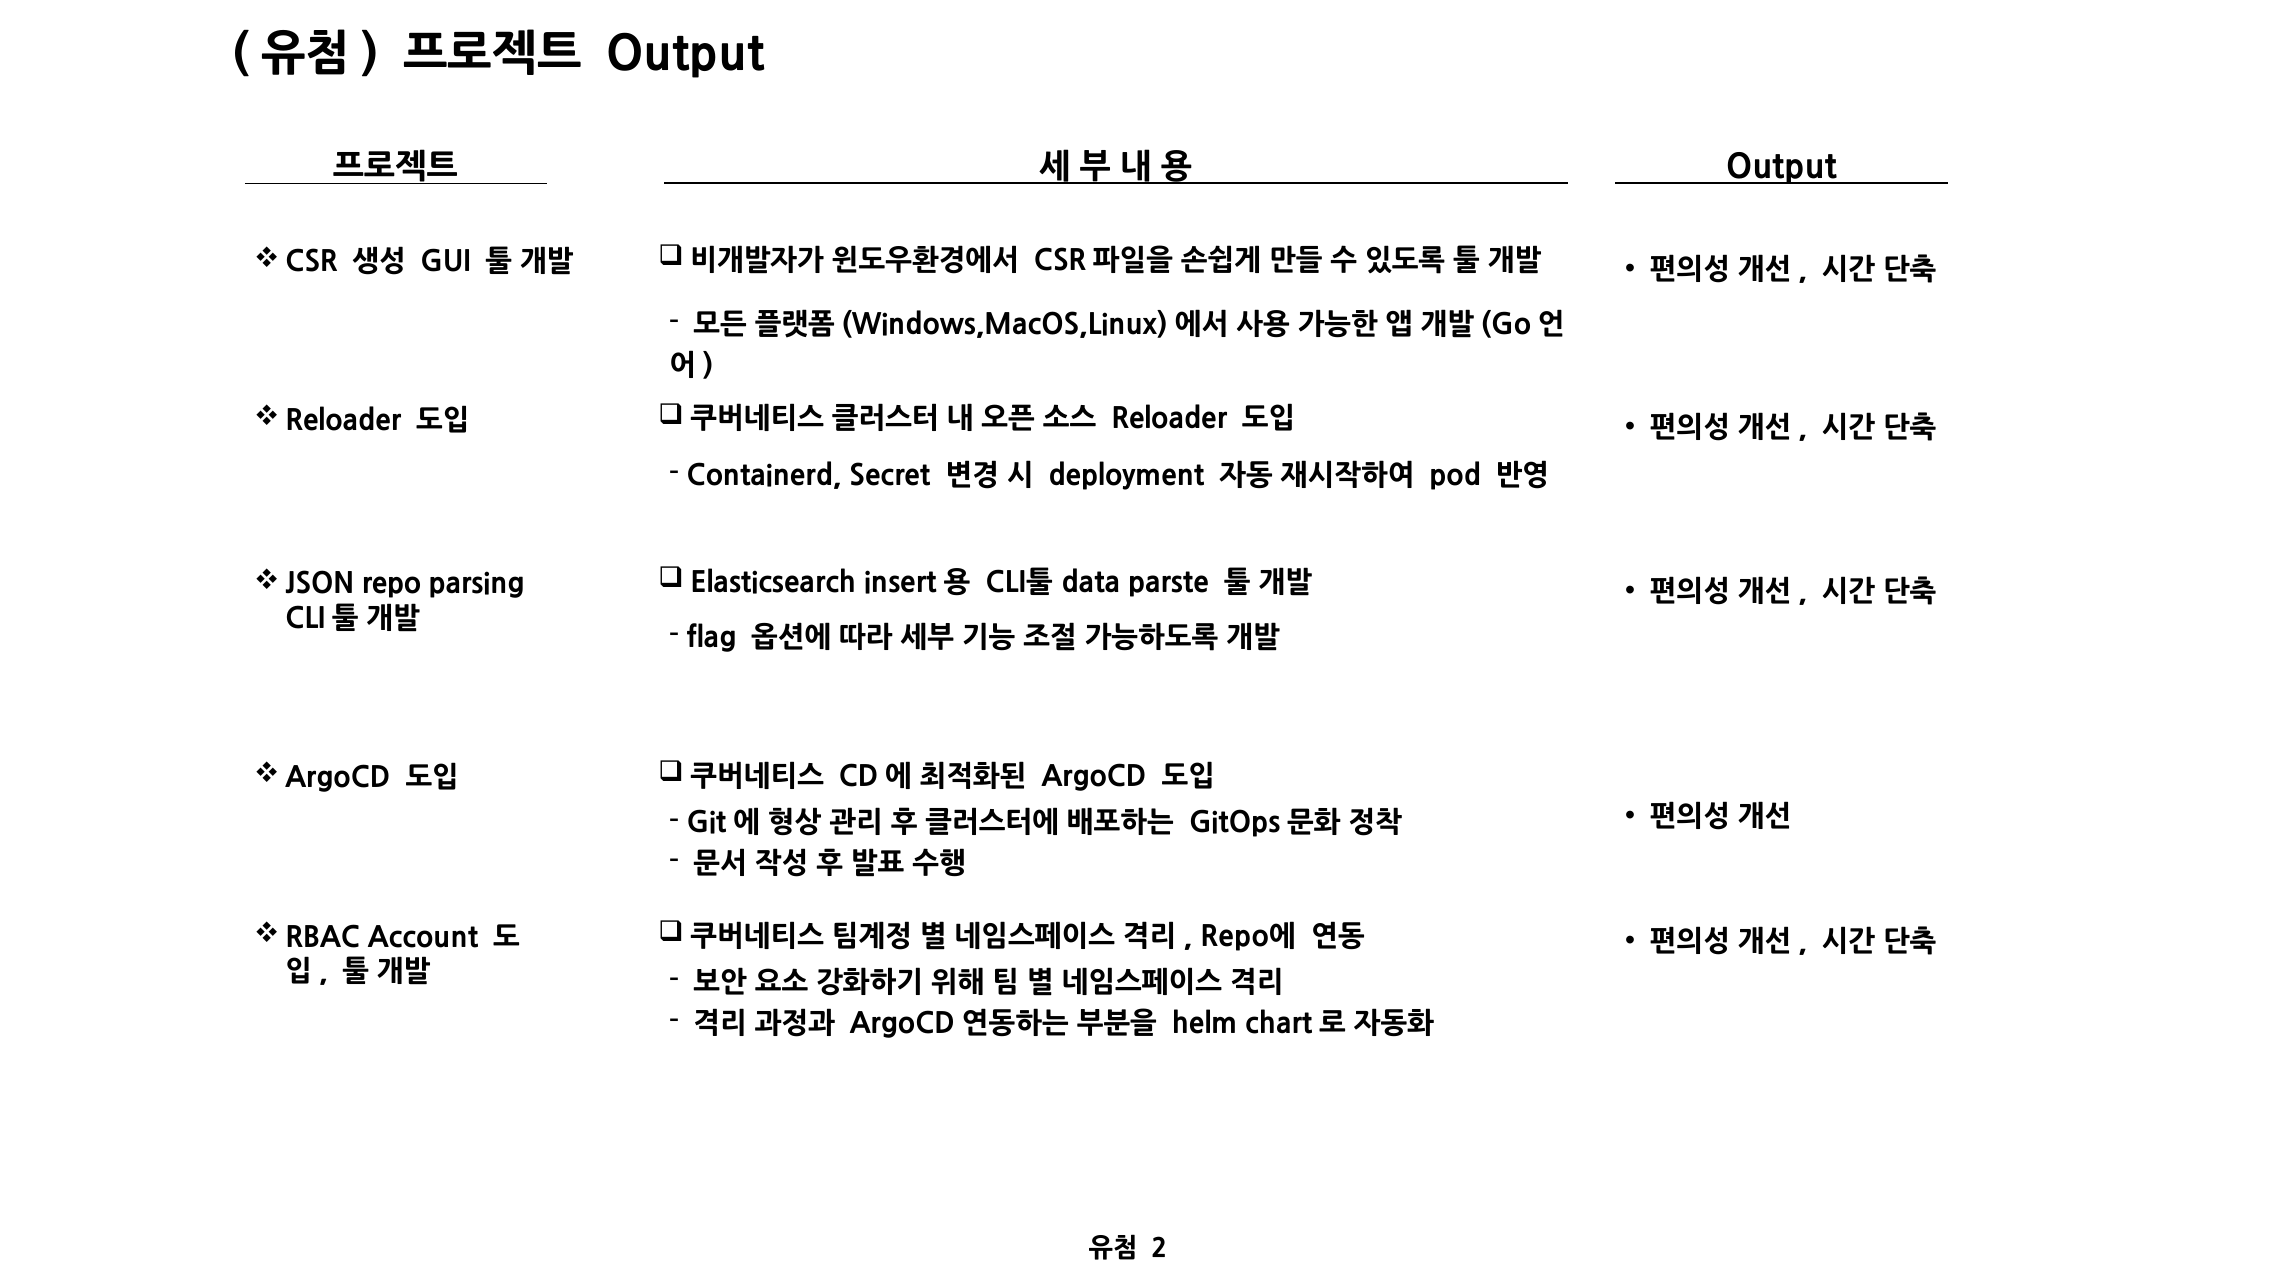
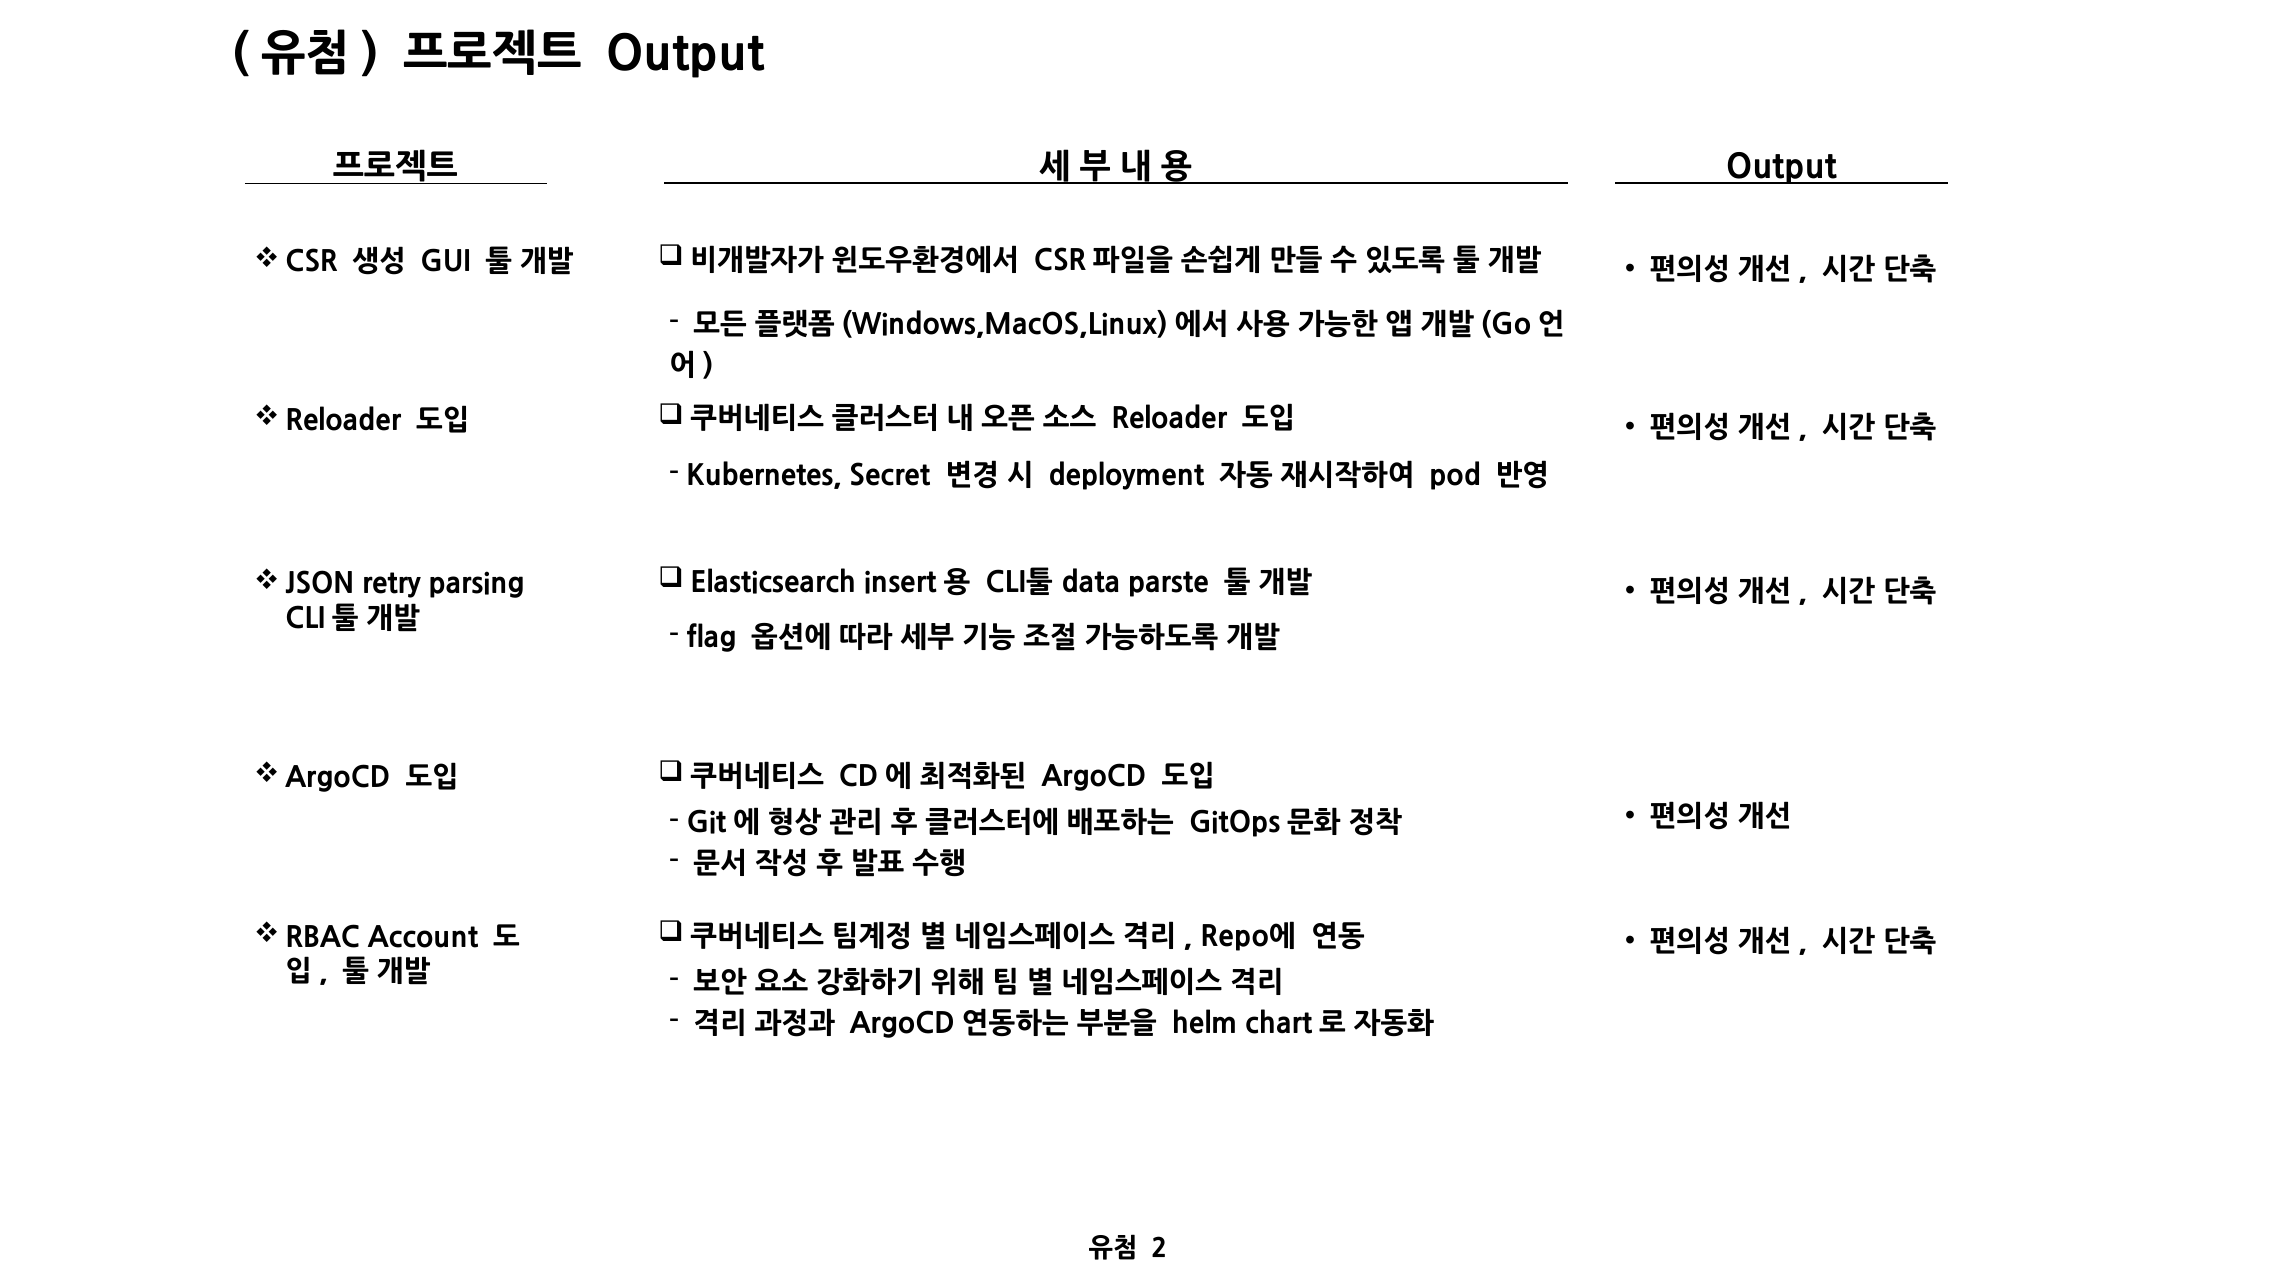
Containerd: Containerd -> Kubernetes (764, 476)
repo: repo -> retry (391, 585)
